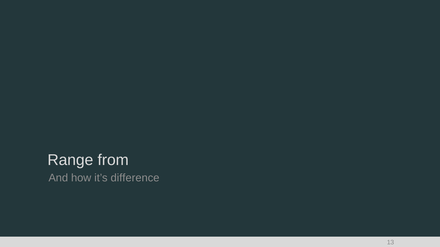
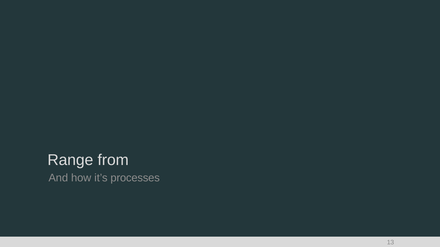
difference: difference -> processes (135, 178)
